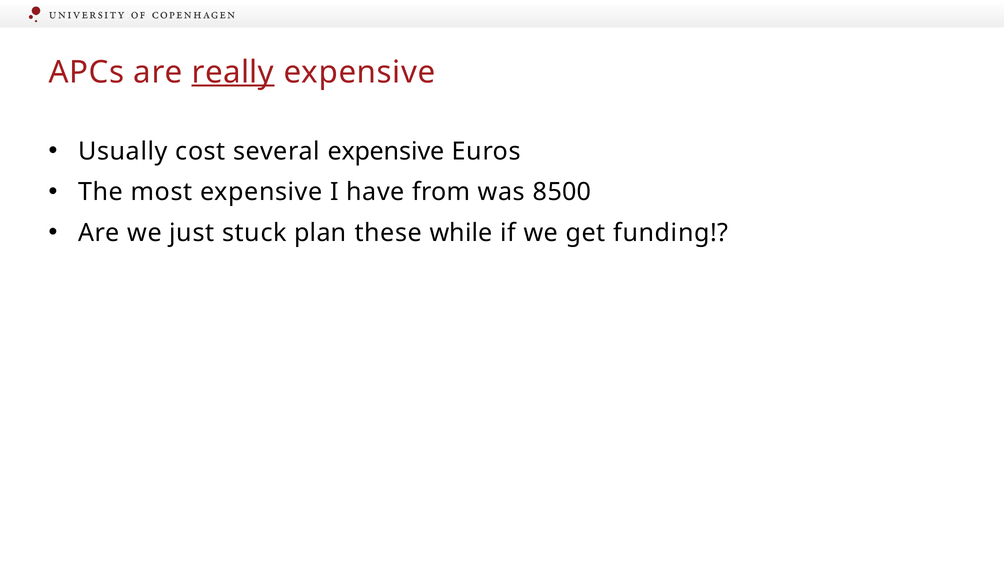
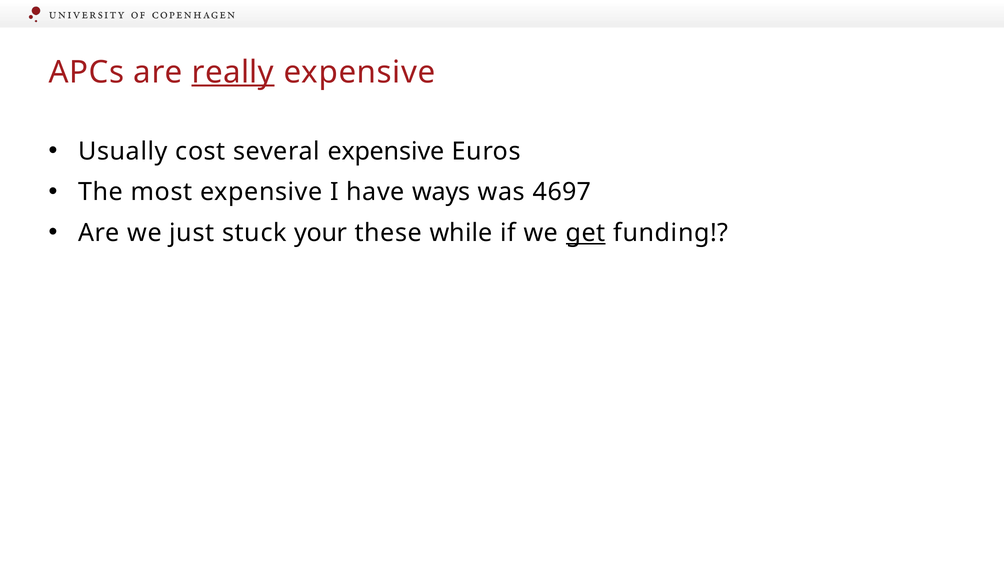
from: from -> ways (441, 192)
8500: 8500 -> 4697 (562, 192)
plan: plan -> your (321, 233)
get underline: none -> present (586, 233)
